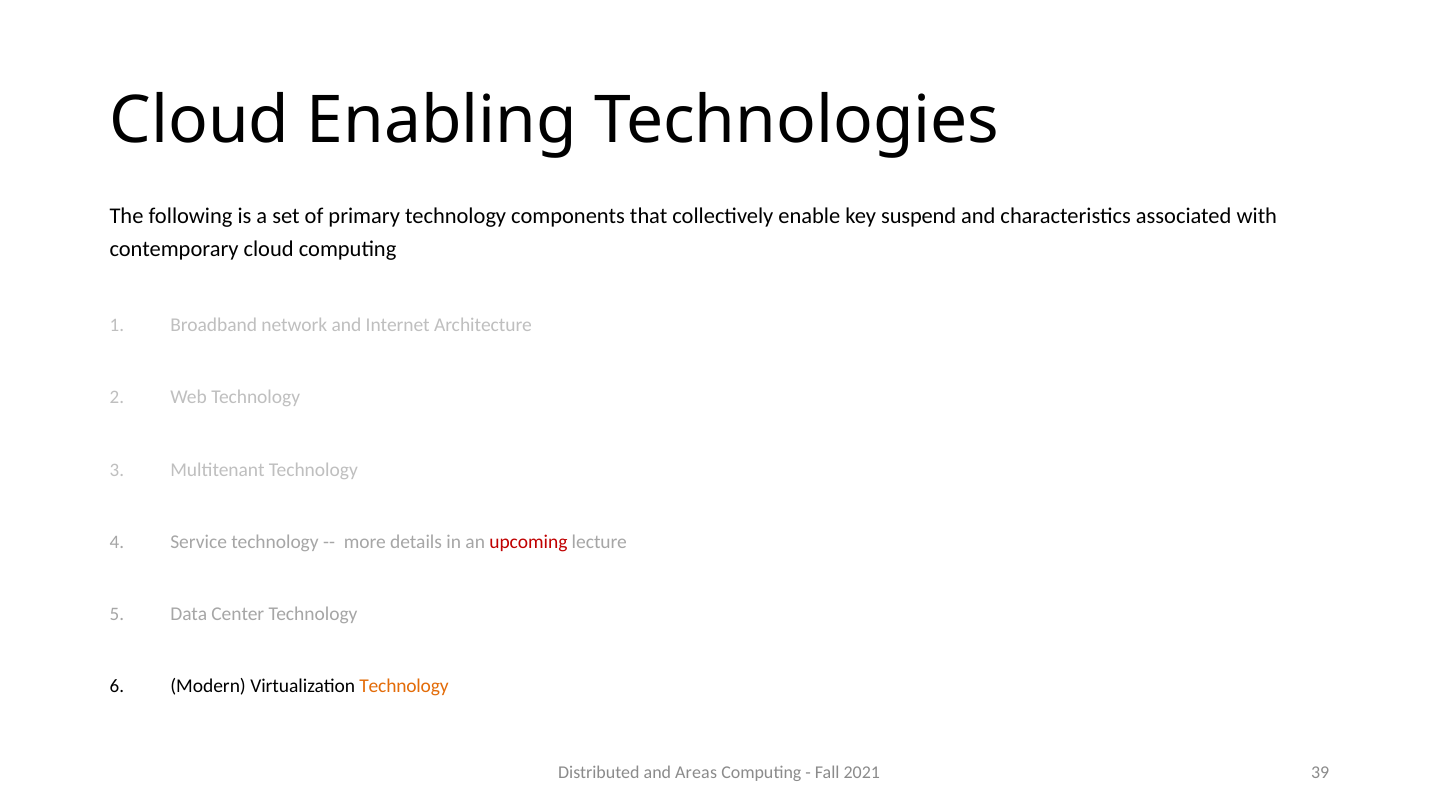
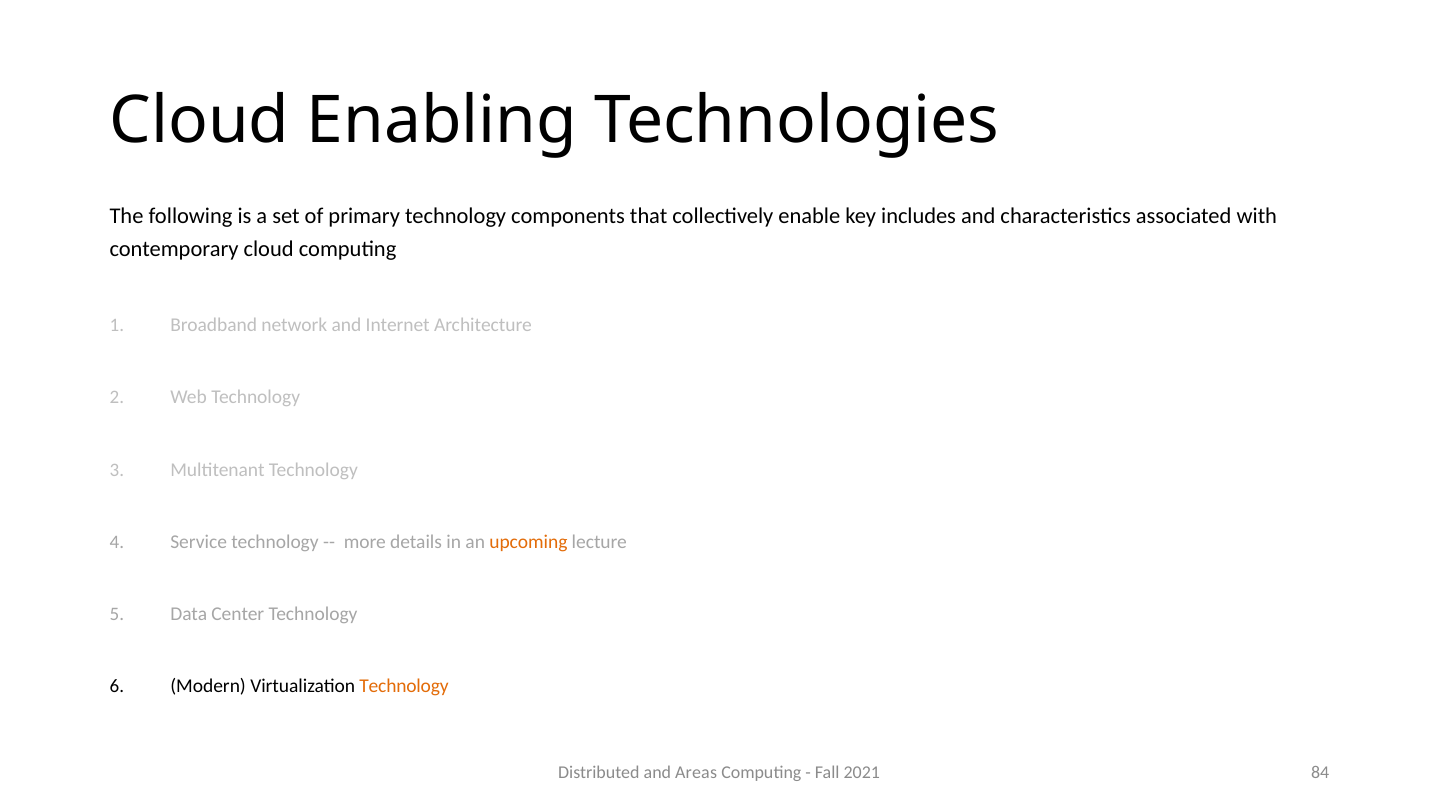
suspend: suspend -> includes (919, 217)
upcoming colour: red -> orange (528, 542)
39: 39 -> 84 (1320, 773)
